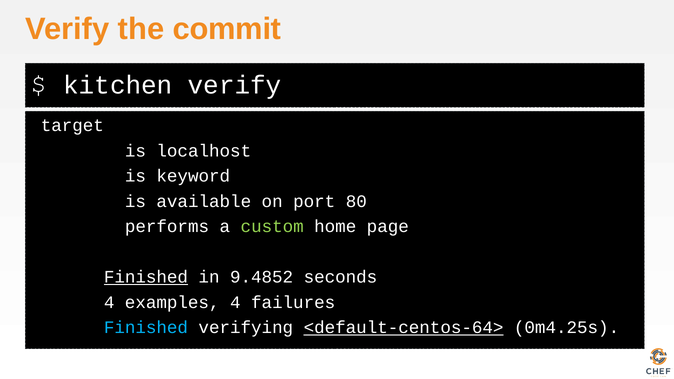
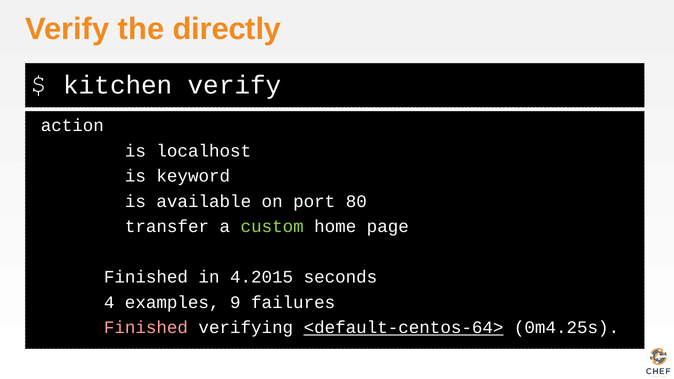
commit: commit -> directly (227, 29)
target: target -> action (72, 125)
performs: performs -> transfer (167, 227)
Finished underline: present -> none (146, 277)
9.4852: 9.4852 -> 4.2015 (262, 277)
examples 4: 4 -> 9 (235, 302)
Finished colour: light blue -> pink (146, 328)
